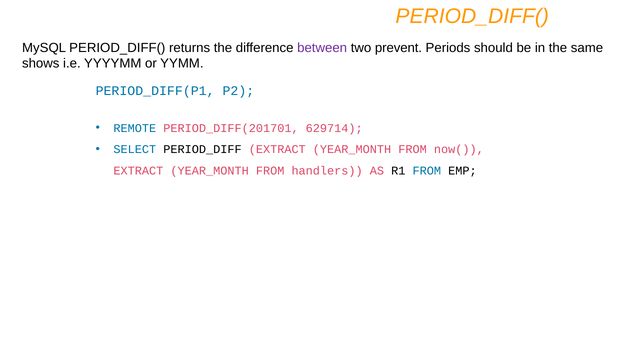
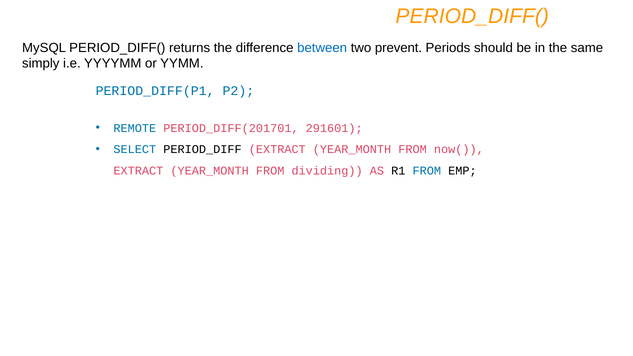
between colour: purple -> blue (322, 48)
shows: shows -> simply (41, 63)
629714: 629714 -> 291601 (334, 128)
handlers: handlers -> dividing (327, 171)
